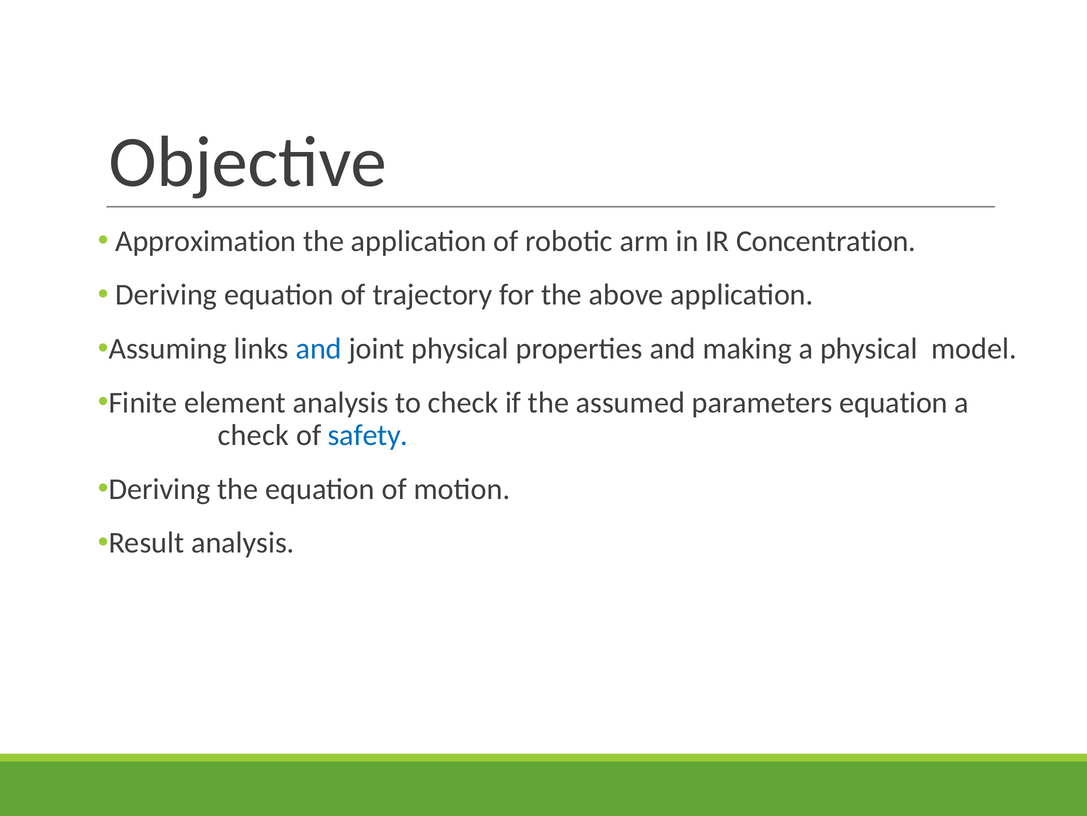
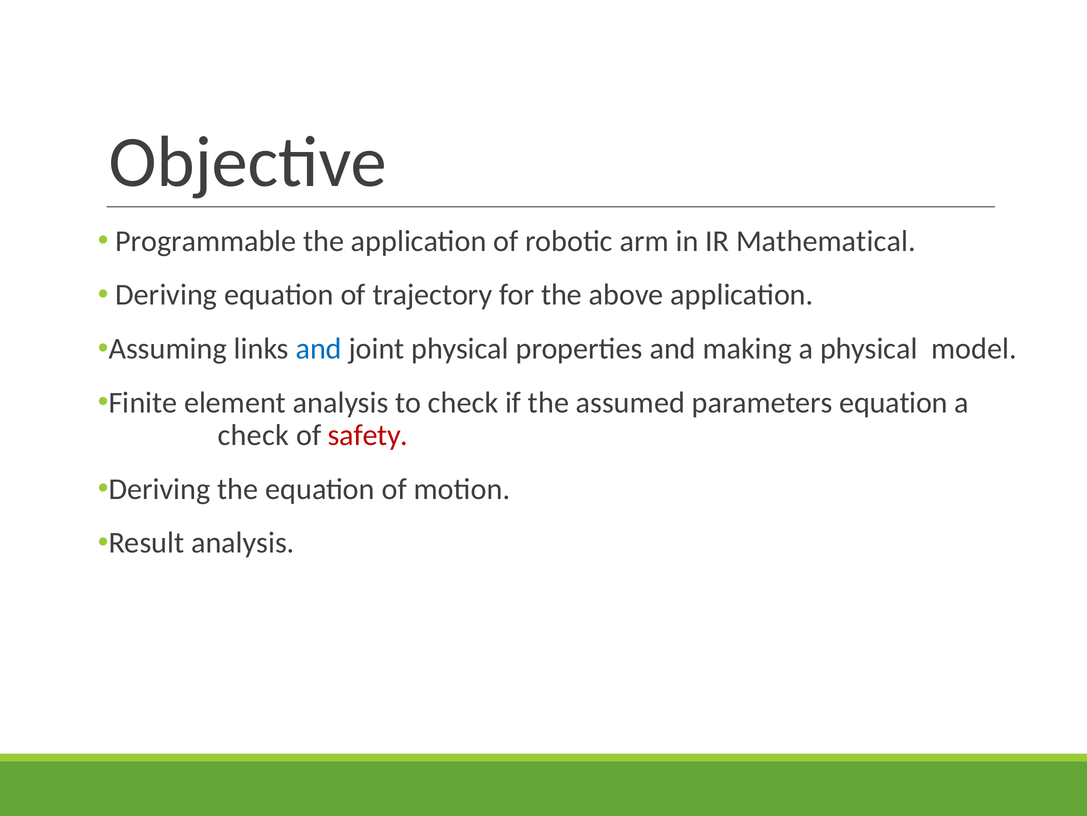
Approximation: Approximation -> Programmable (206, 241)
Concentration: Concentration -> Mathematical (826, 241)
safety colour: blue -> red (368, 435)
